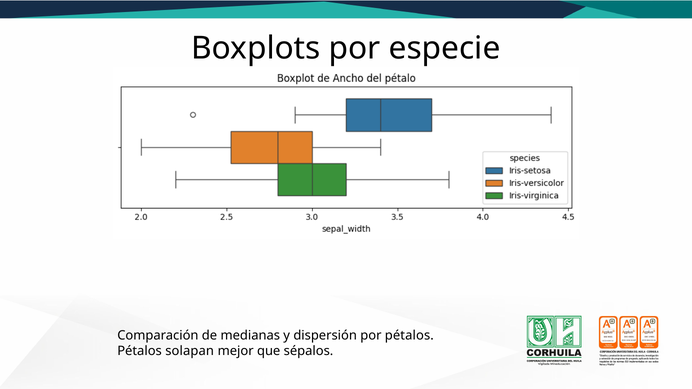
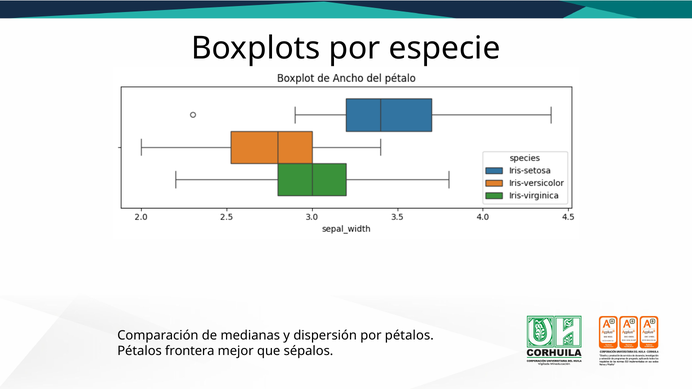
solapan: solapan -> frontera (190, 351)
